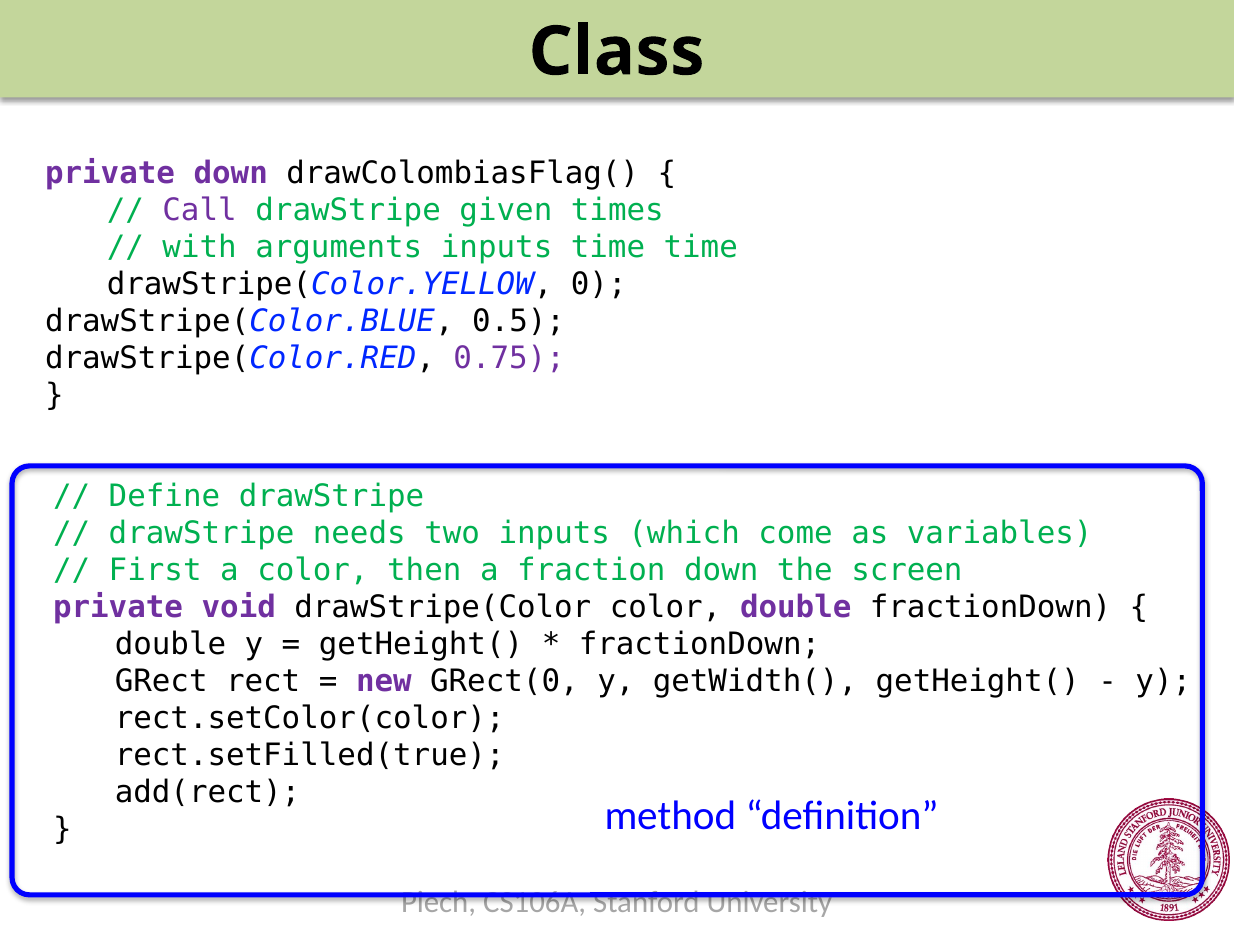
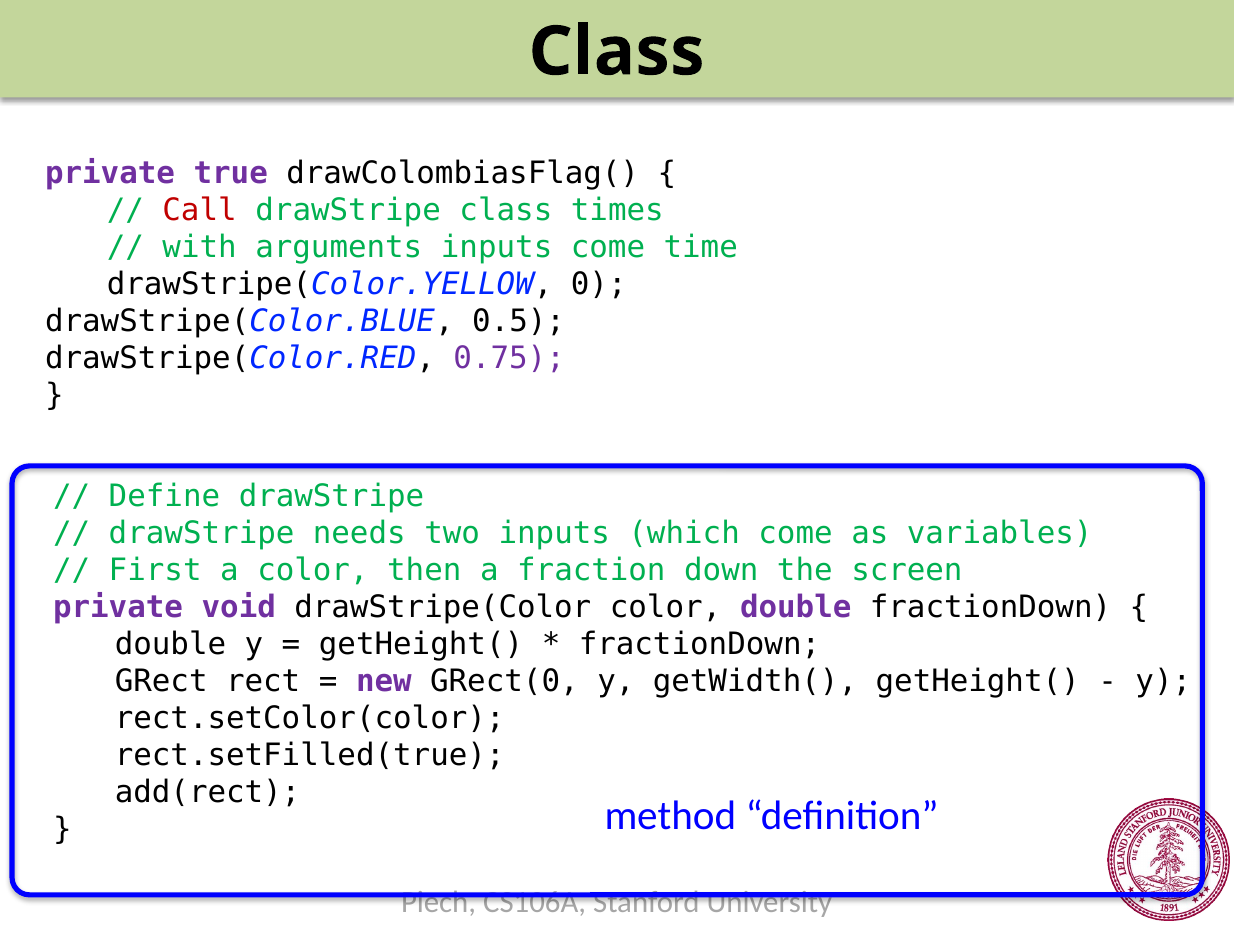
private down: down -> true (231, 173)
Call colour: purple -> red (200, 210)
drawStripe given: given -> class (506, 210)
inputs time: time -> come (608, 247)
